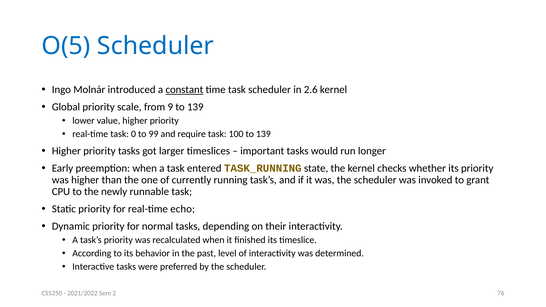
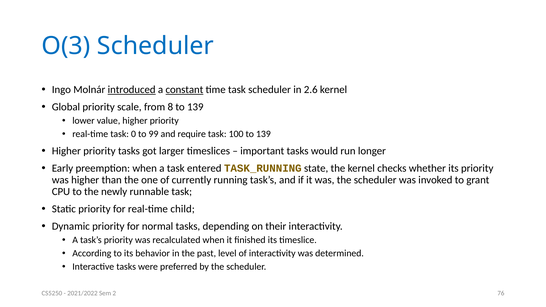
O(5: O(5 -> O(3 (66, 46)
introduced underline: none -> present (132, 90)
9: 9 -> 8 (170, 107)
echo: echo -> child (183, 209)
